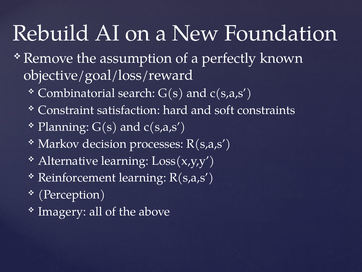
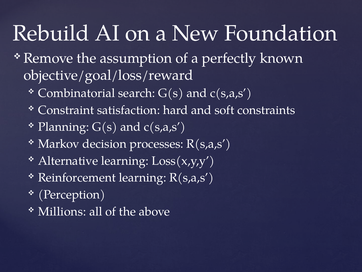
Imagery: Imagery -> Millions (62, 211)
